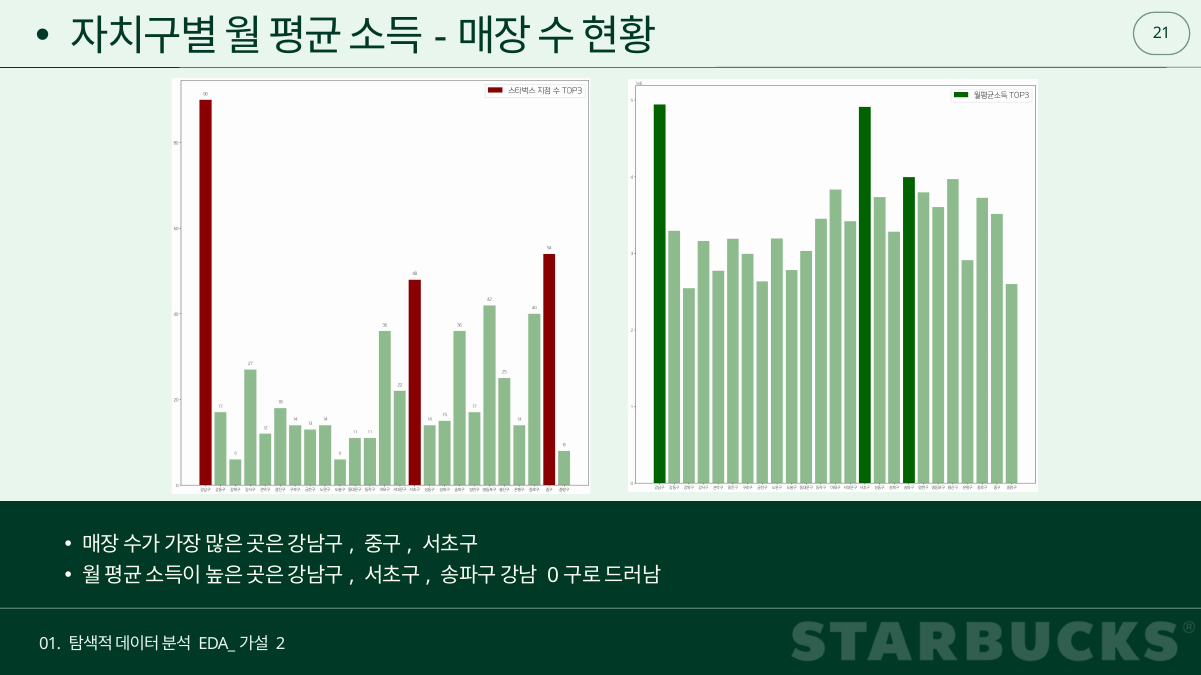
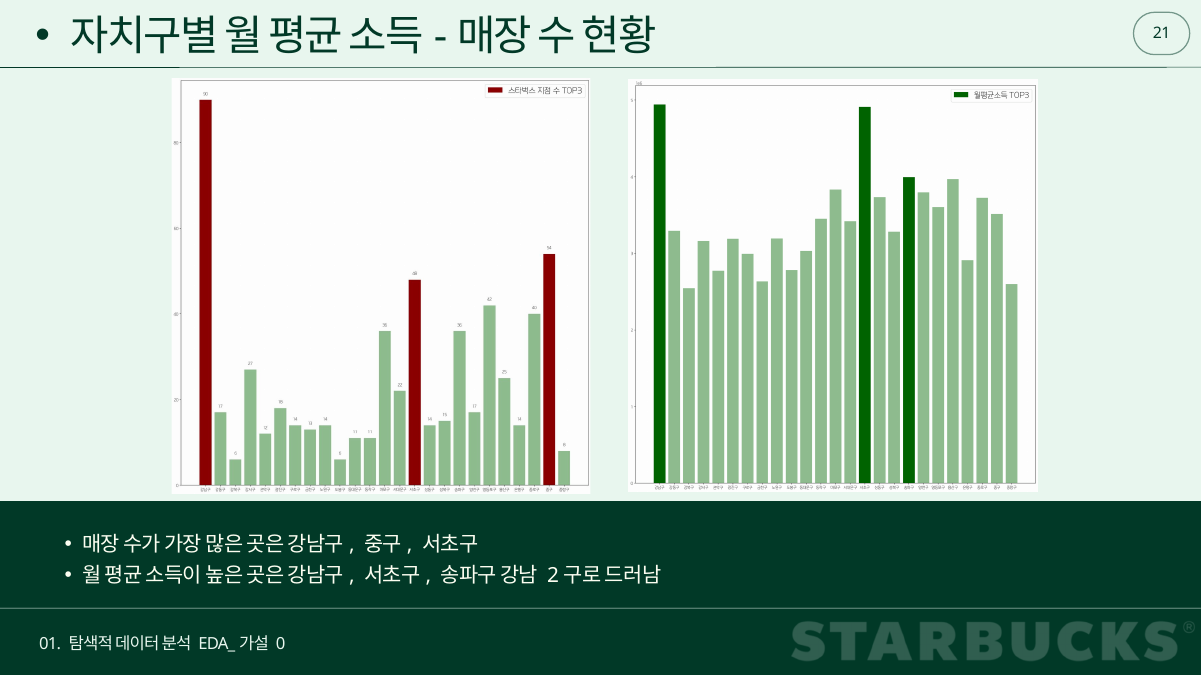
0: 0 -> 2 (553, 577)
2: 2 -> 0 (281, 645)
